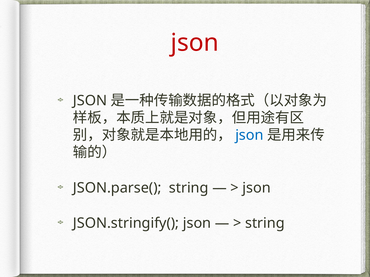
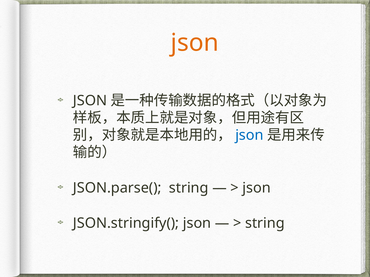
json colour: red -> orange (195, 43)
